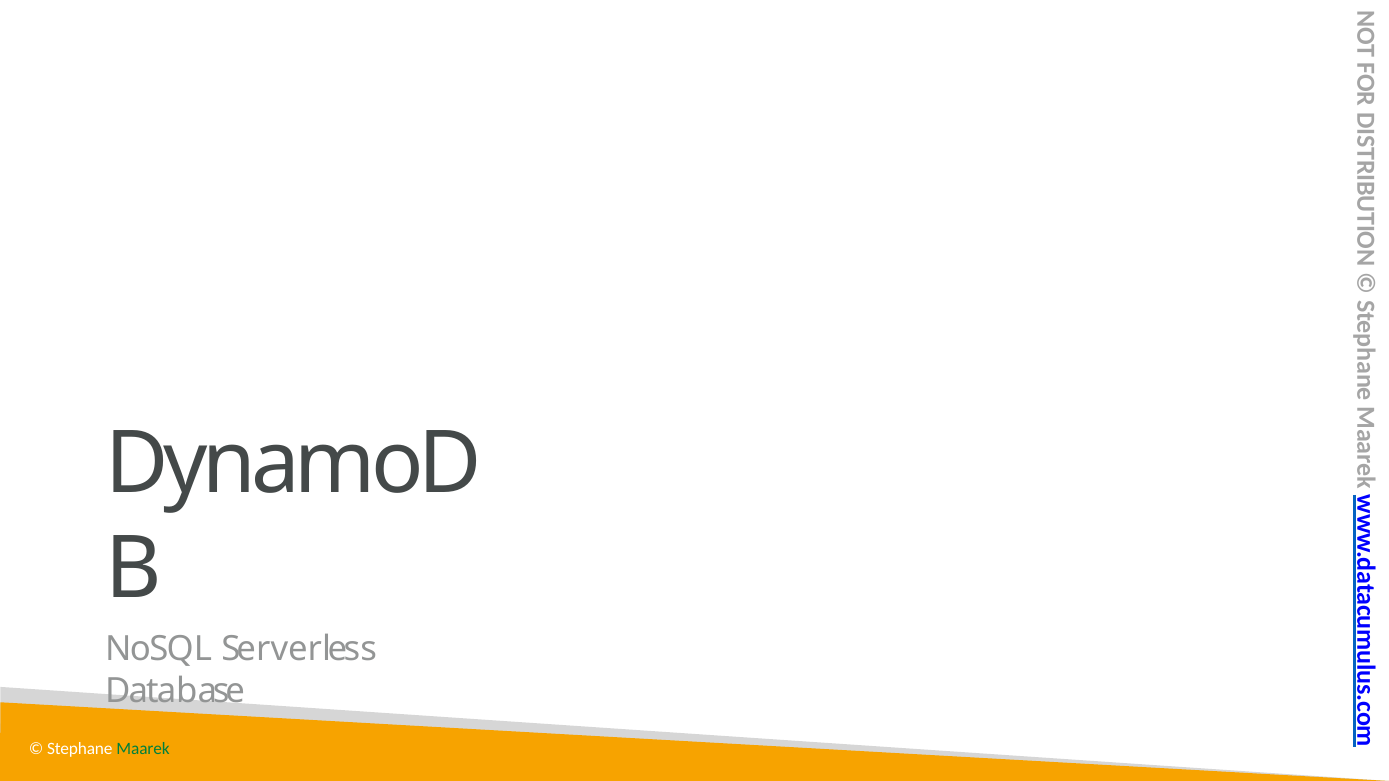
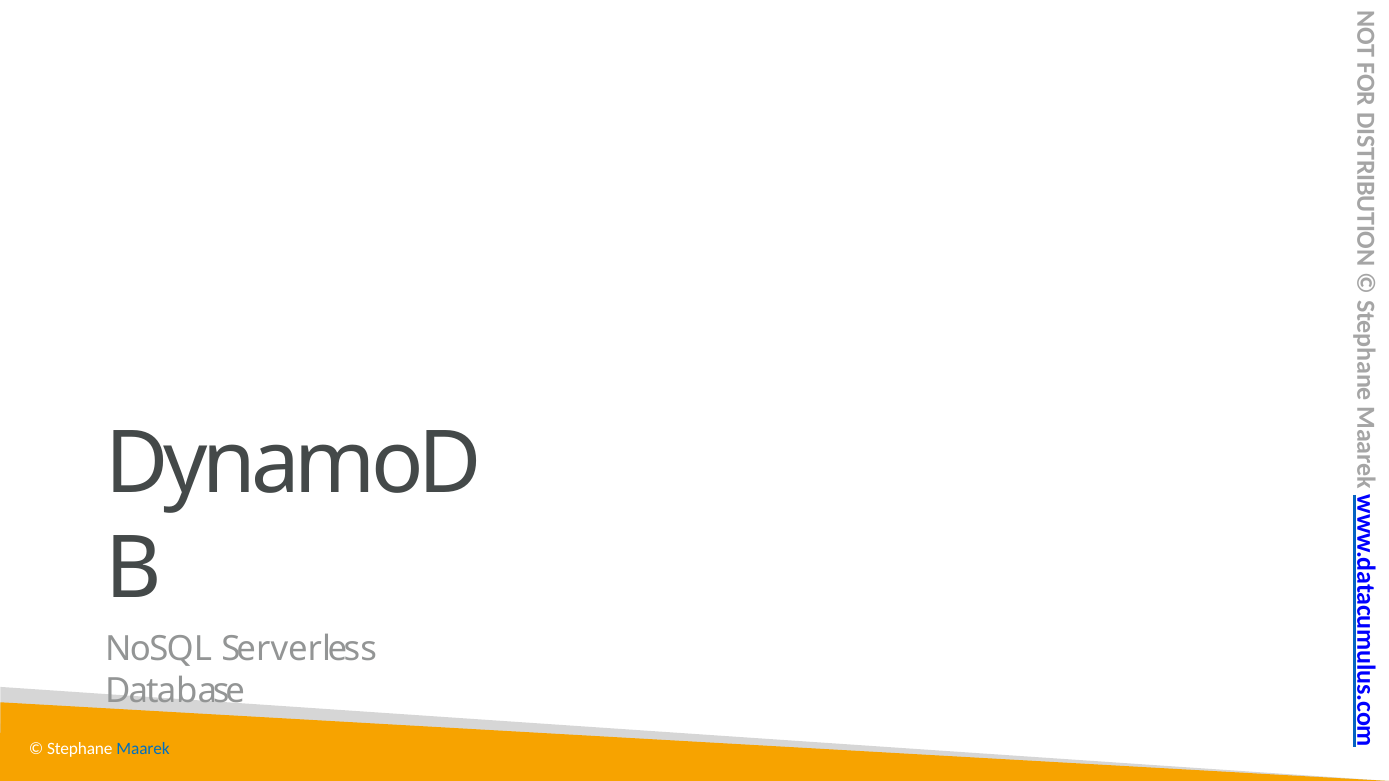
Maarek colour: green -> blue (143, 749)
